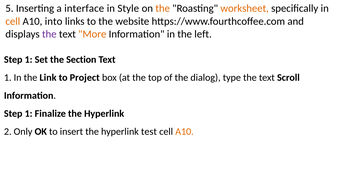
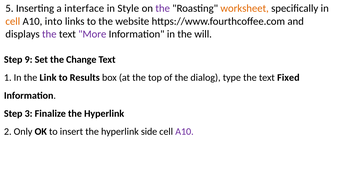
the colour: orange -> purple (163, 8)
More colour: orange -> purple (92, 34)
left: left -> will (203, 34)
1: 1 -> 9 (29, 59)
Section: Section -> Change (81, 59)
Project: Project -> Results (85, 78)
Scroll: Scroll -> Fixed (288, 78)
1: 1 -> 3 (29, 114)
test: test -> side (149, 132)
A10 colour: orange -> purple (184, 132)
